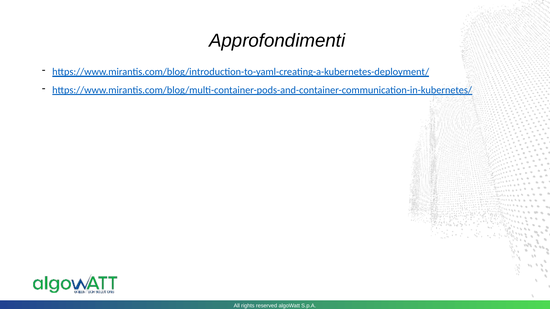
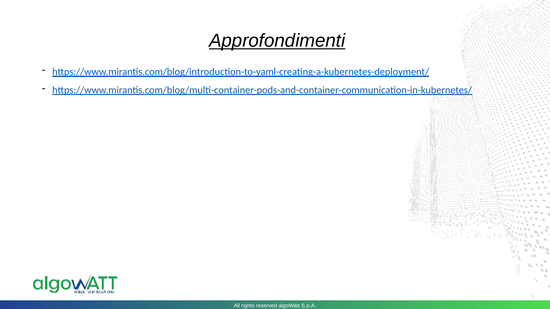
Approfondimenti underline: none -> present (277, 41)
